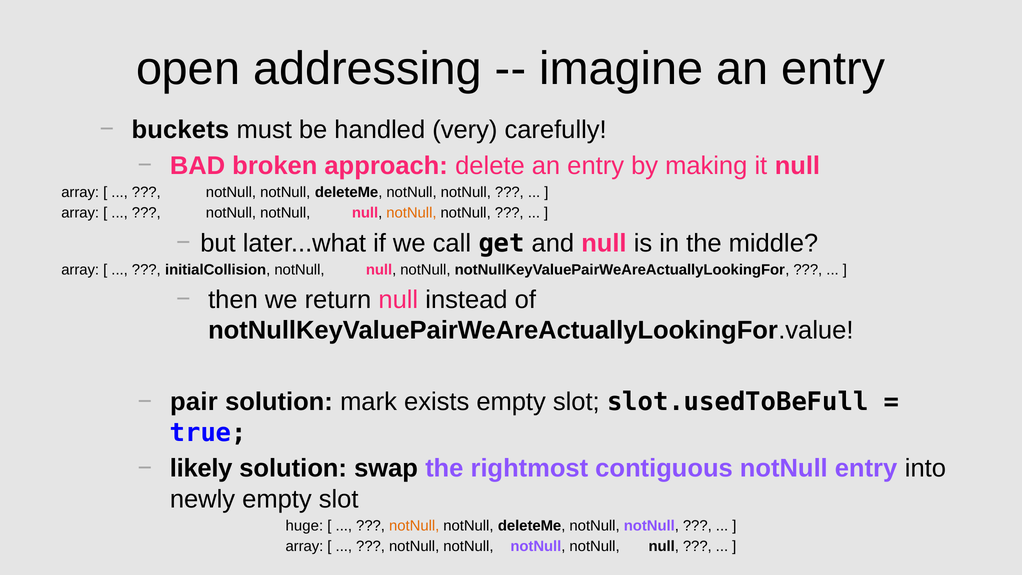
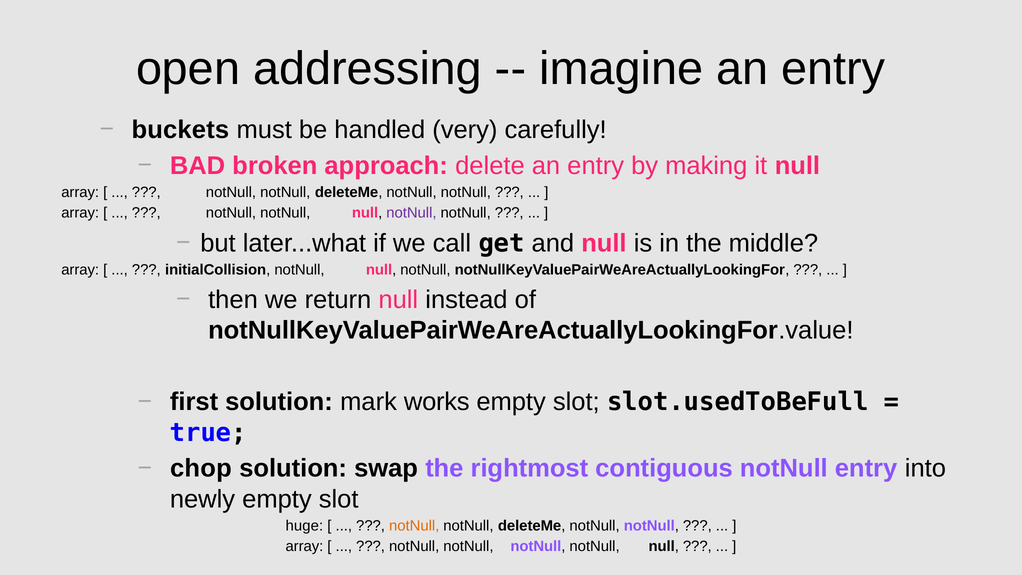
notNull colour: orange -> purple (411, 213)
pair: pair -> first (194, 402)
exists: exists -> works (437, 402)
likely: likely -> chop (201, 468)
